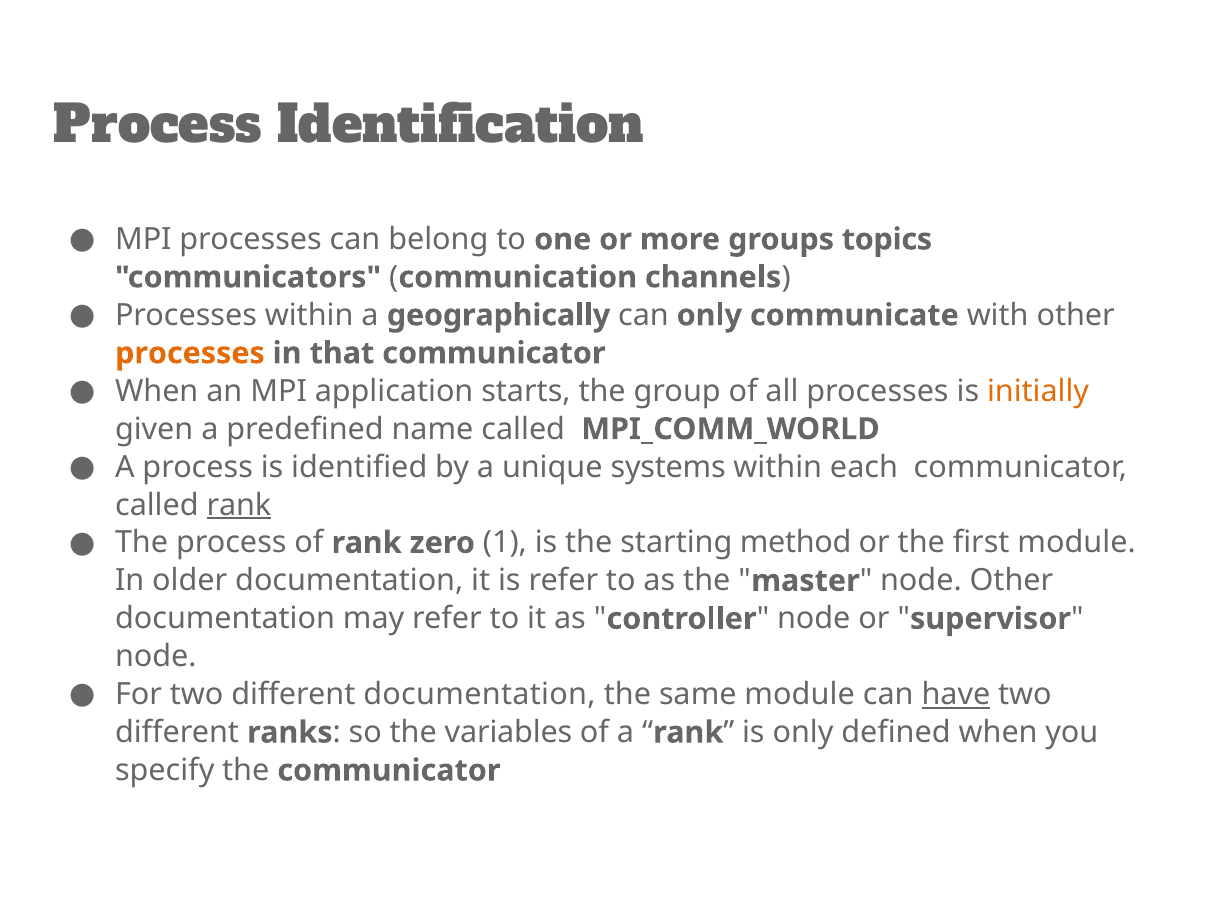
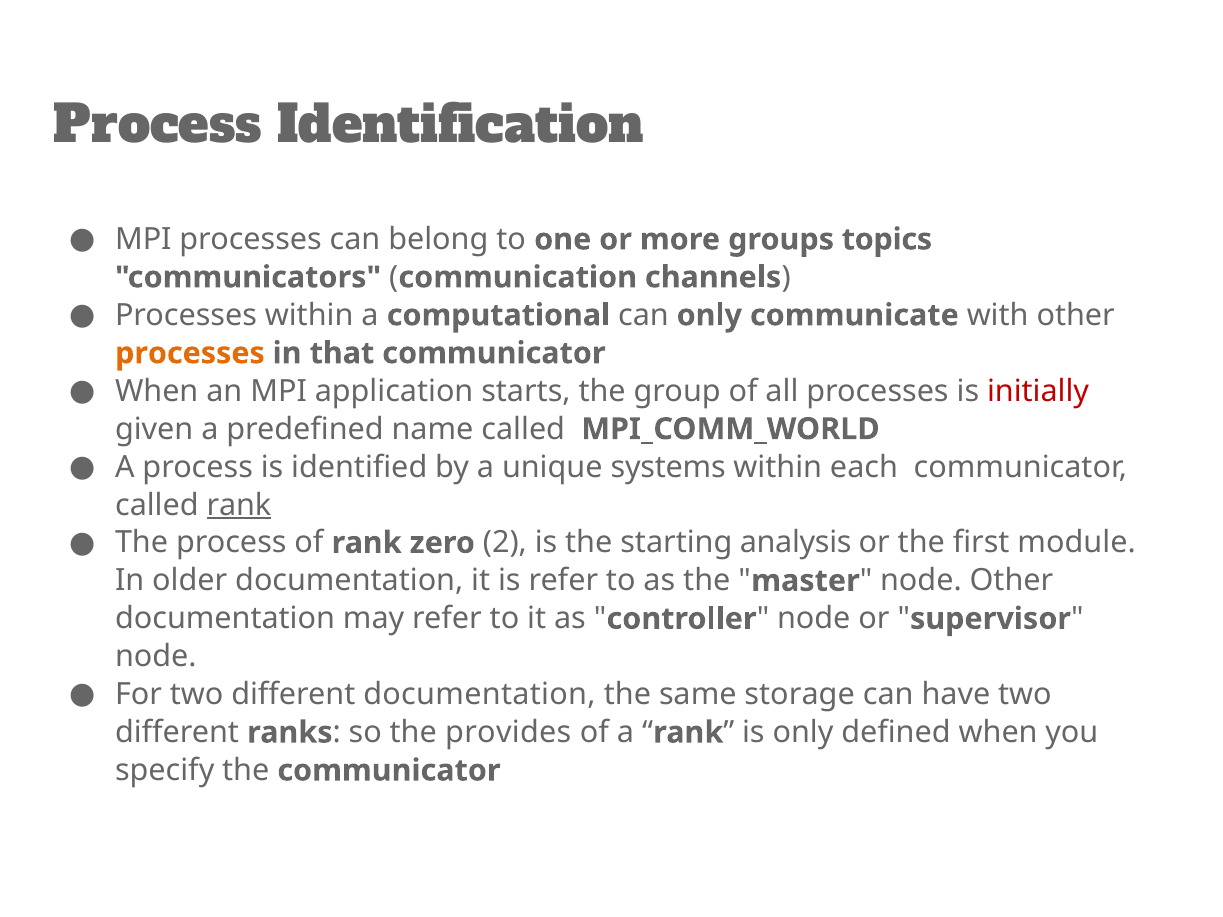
geographically: geographically -> computational (498, 315)
initially colour: orange -> red (1038, 391)
1: 1 -> 2 (505, 543)
method: method -> analysis (796, 543)
same module: module -> storage (800, 695)
have underline: present -> none (956, 695)
variables: variables -> provides (508, 733)
